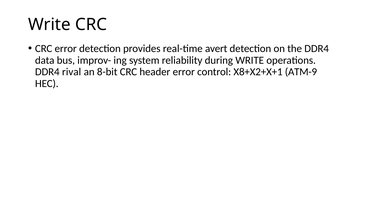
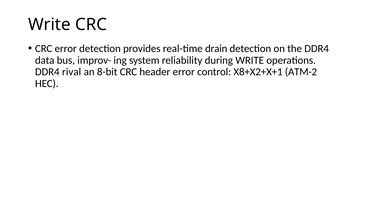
avert: avert -> drain (216, 48)
ATM-9: ATM-9 -> ATM-2 (301, 72)
